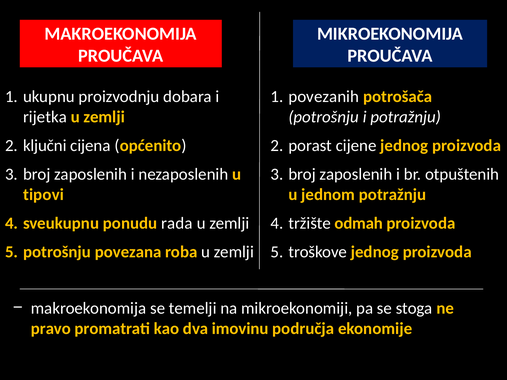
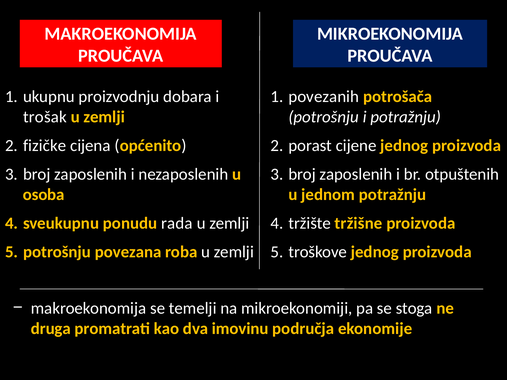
rijetka: rijetka -> trošak (45, 117)
ključni: ključni -> fizičke (45, 146)
tipovi: tipovi -> osoba (44, 195)
odmah: odmah -> tržišne (359, 223)
pravo: pravo -> druga (51, 329)
